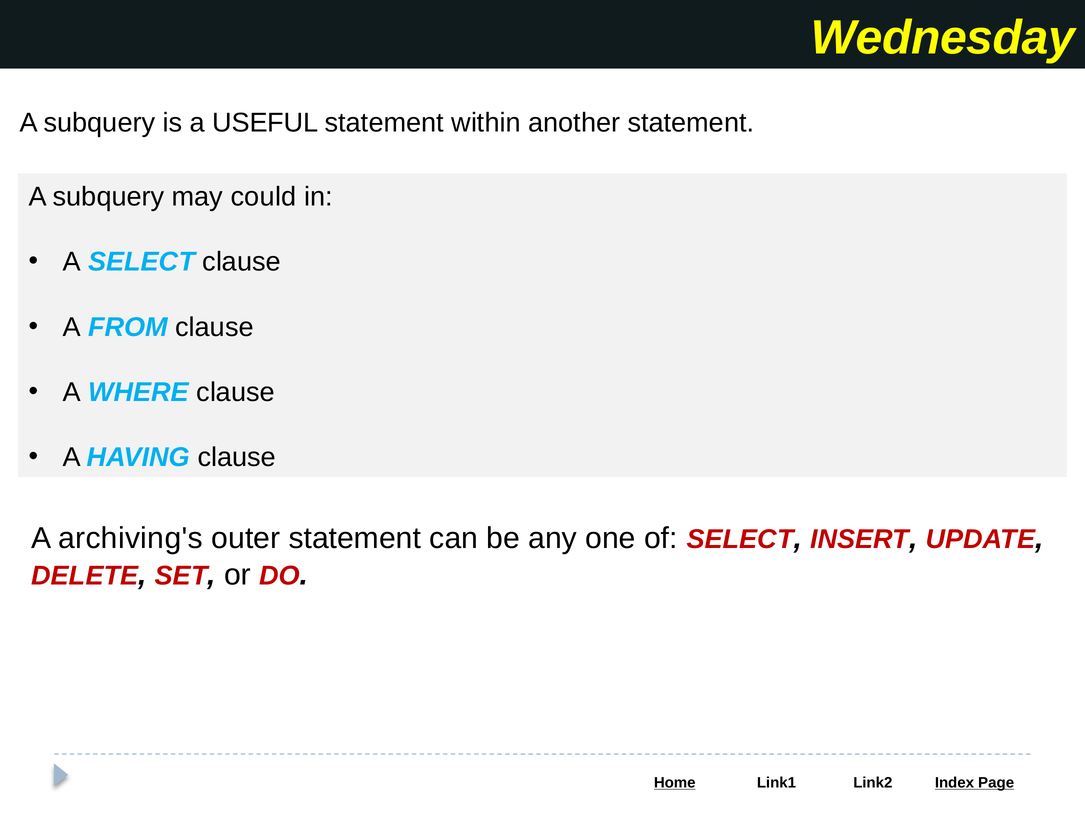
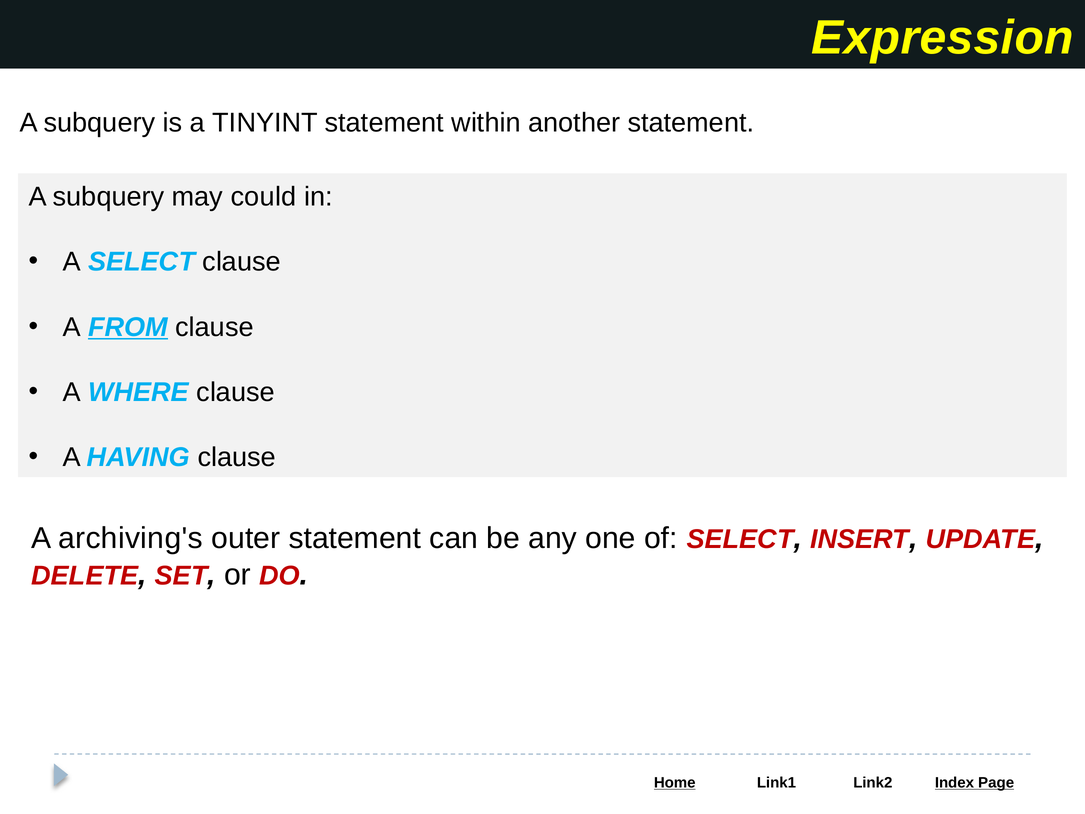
Wednesday: Wednesday -> Expression (943, 38)
USEFUL: USEFUL -> TINYINT (265, 123)
FROM underline: none -> present (128, 327)
